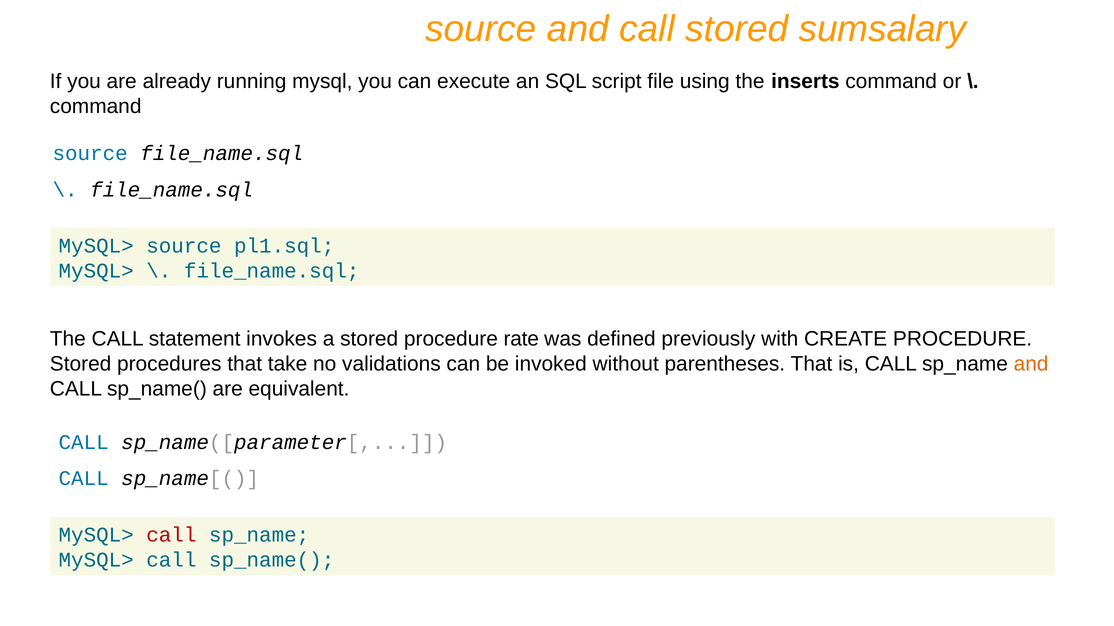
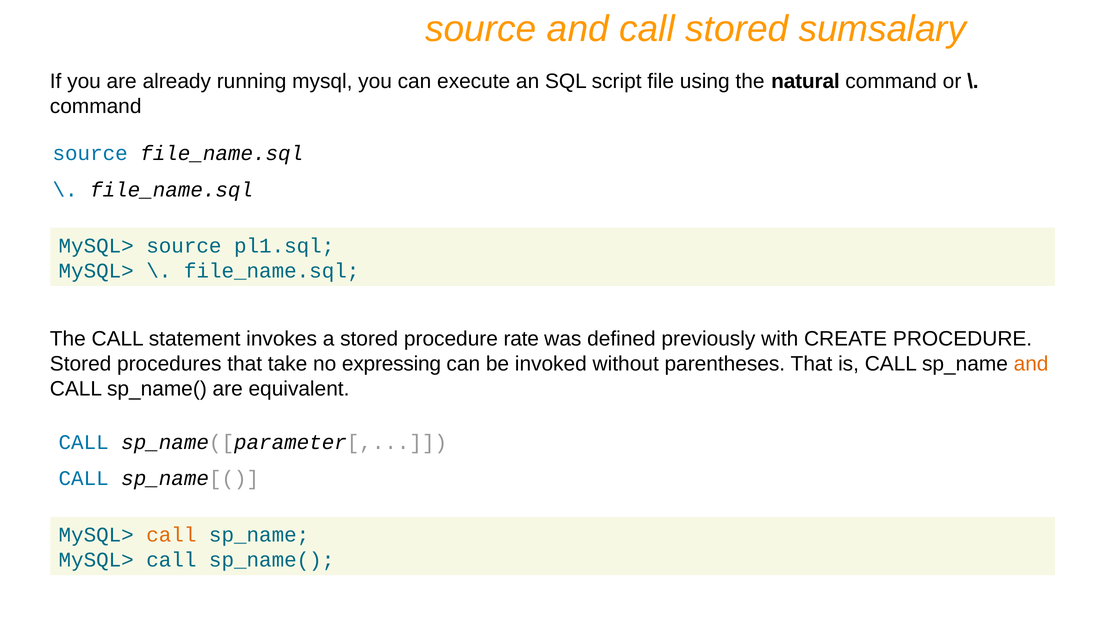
inserts: inserts -> natural (805, 81)
validations: validations -> expressing (392, 364)
call colour: red -> orange (171, 536)
